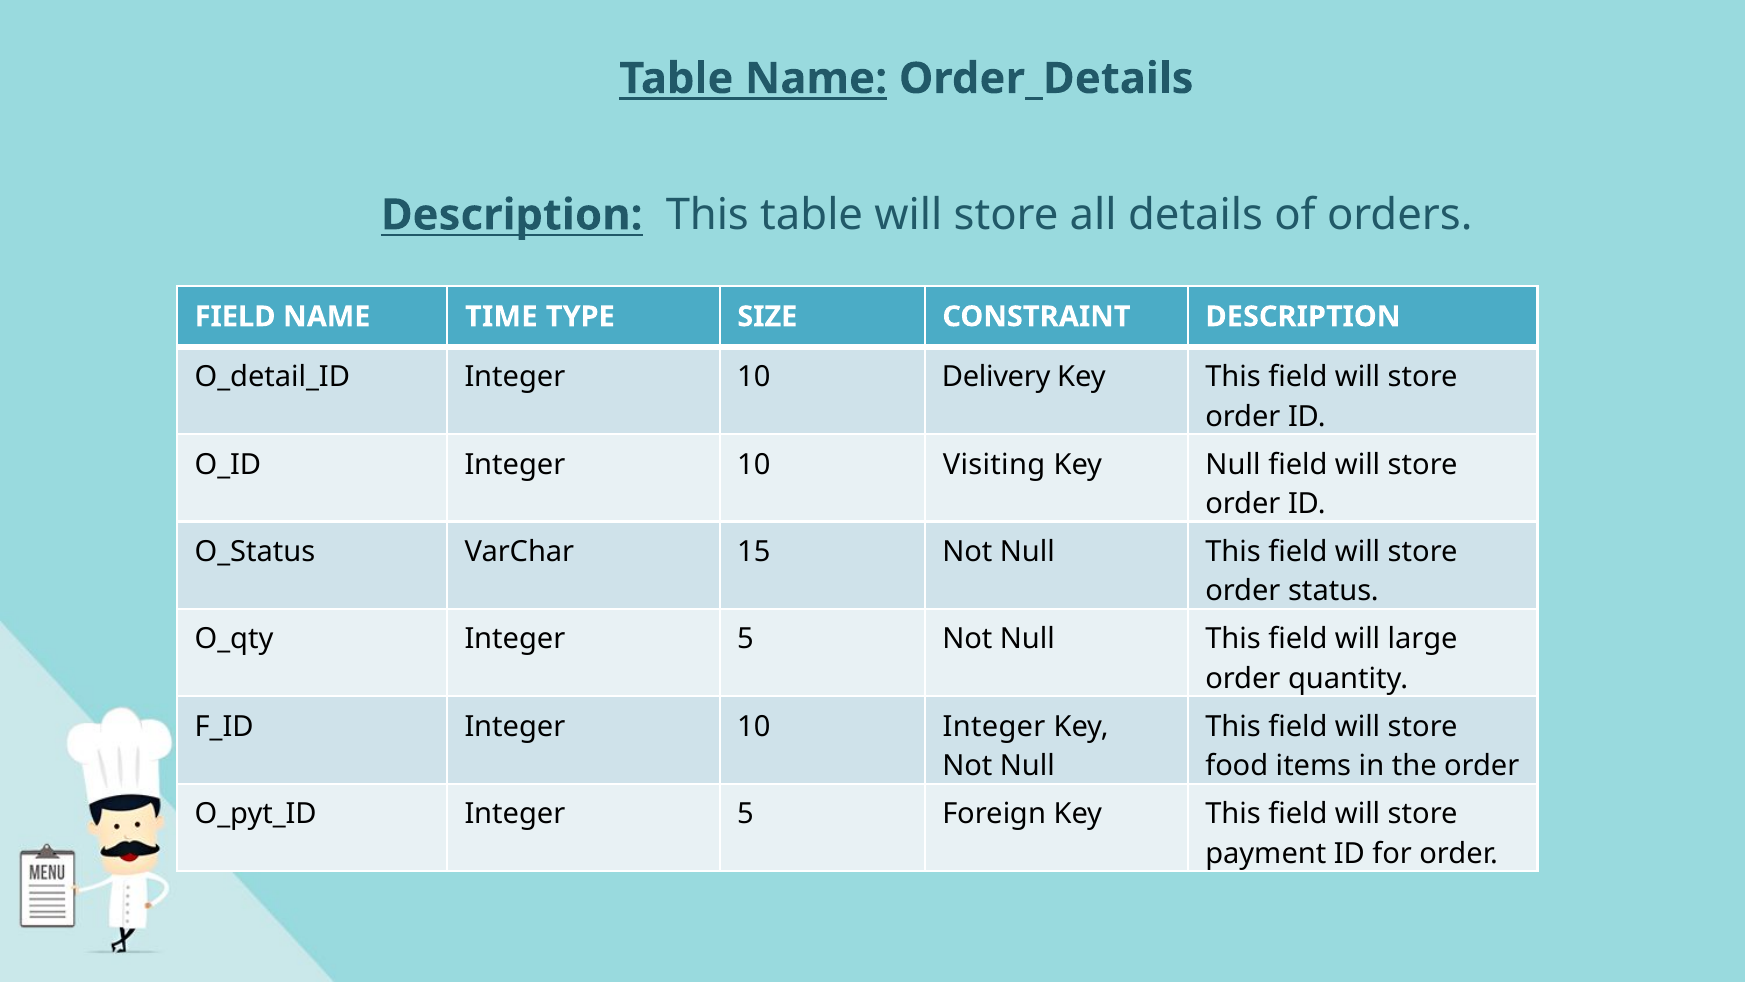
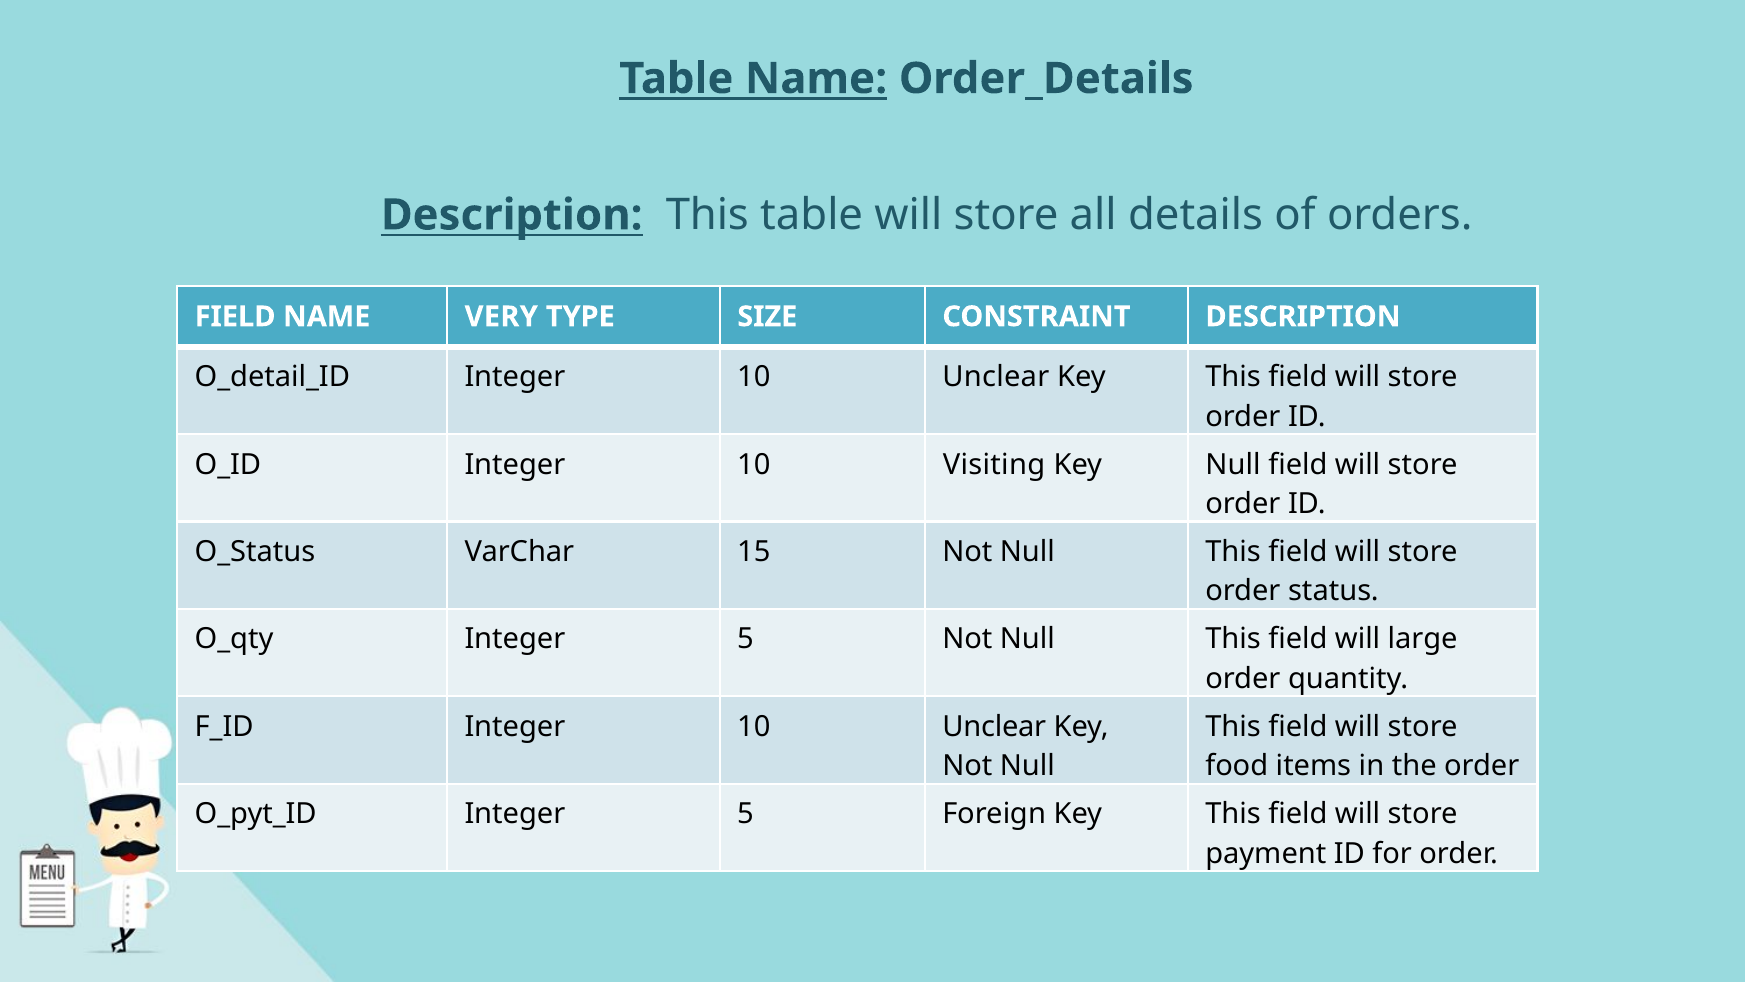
TIME: TIME -> VERY (501, 317)
Delivery: Delivery -> Unclear (996, 377)
Integer: Integer -> Unclear (994, 726)
